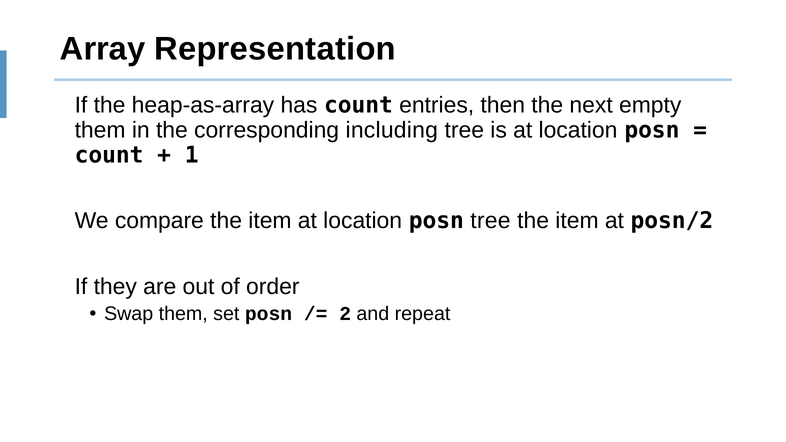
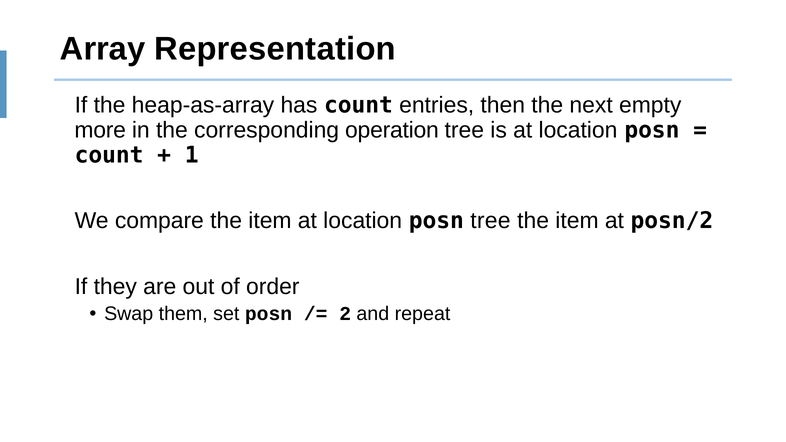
them: them -> more (100, 130)
including: including -> operation (392, 130)
